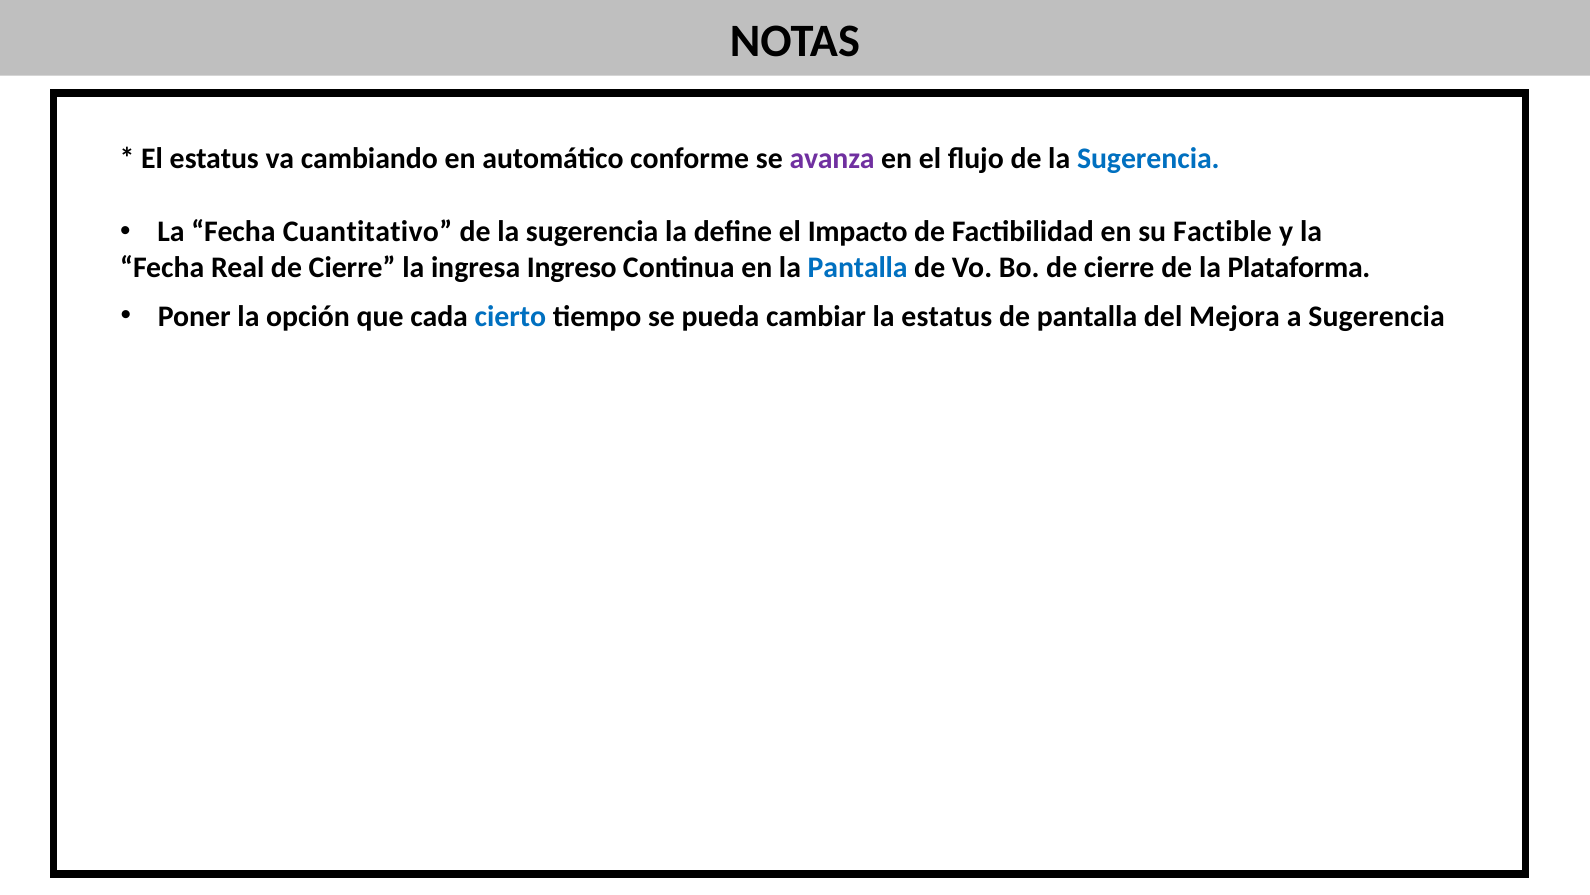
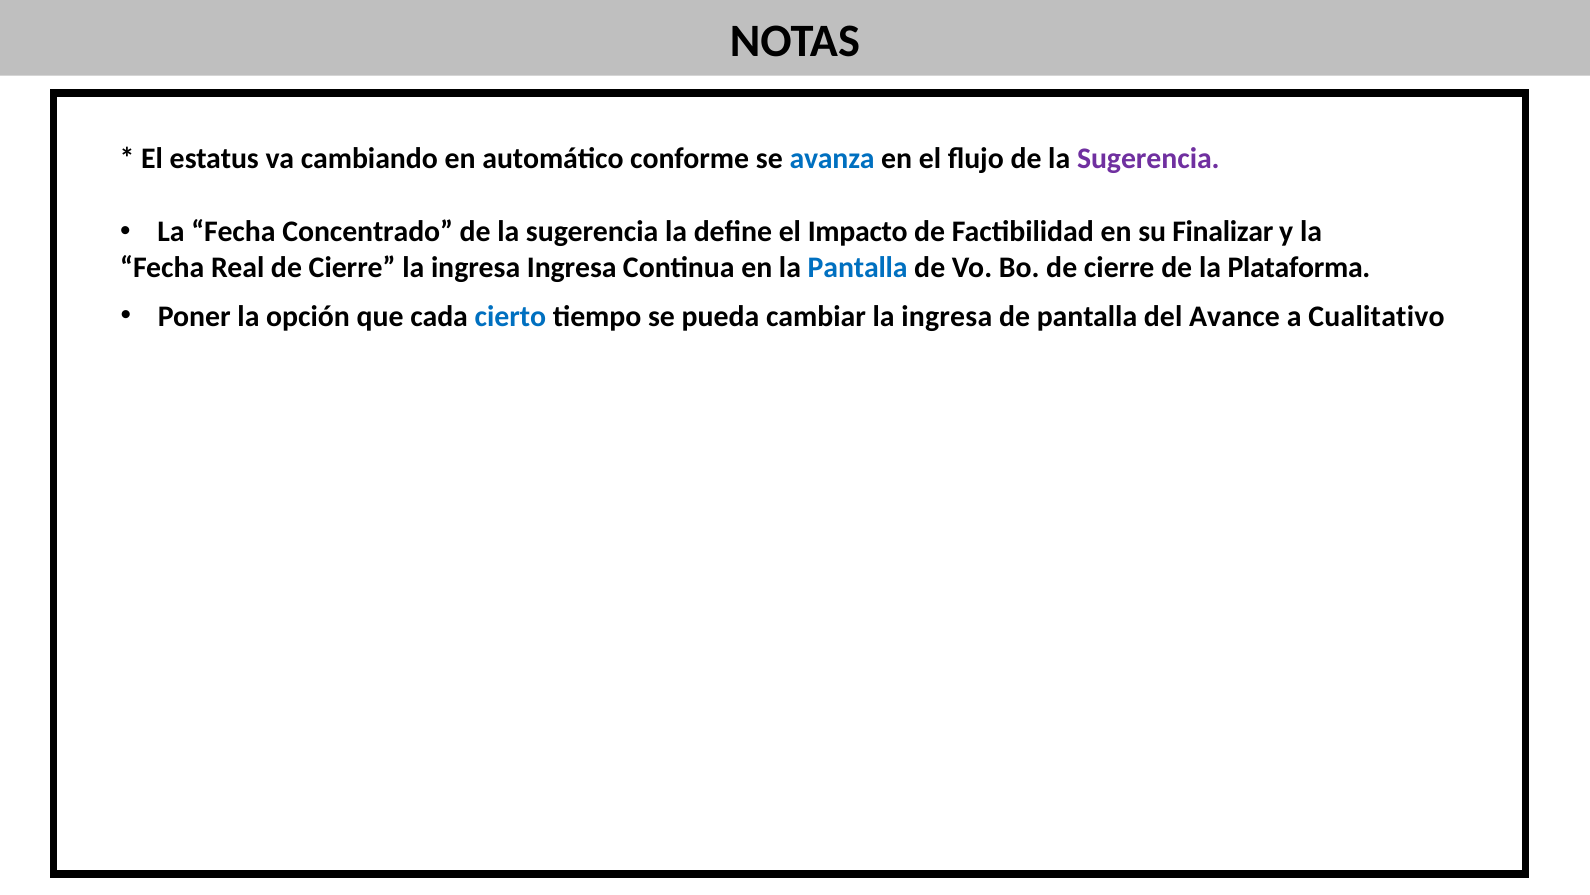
avanza colour: purple -> blue (832, 159)
Sugerencia colour: blue -> purple (1148, 159)
Cuantitativo: Cuantitativo -> Concentrado (368, 232)
Factible: Factible -> Finalizar (1223, 232)
ingresa Ingreso: Ingreso -> Ingresa (572, 268)
cambiar la estatus: estatus -> ingresa (947, 316)
Mejora: Mejora -> Avance (1235, 316)
a Sugerencia: Sugerencia -> Cualitativo (1377, 316)
